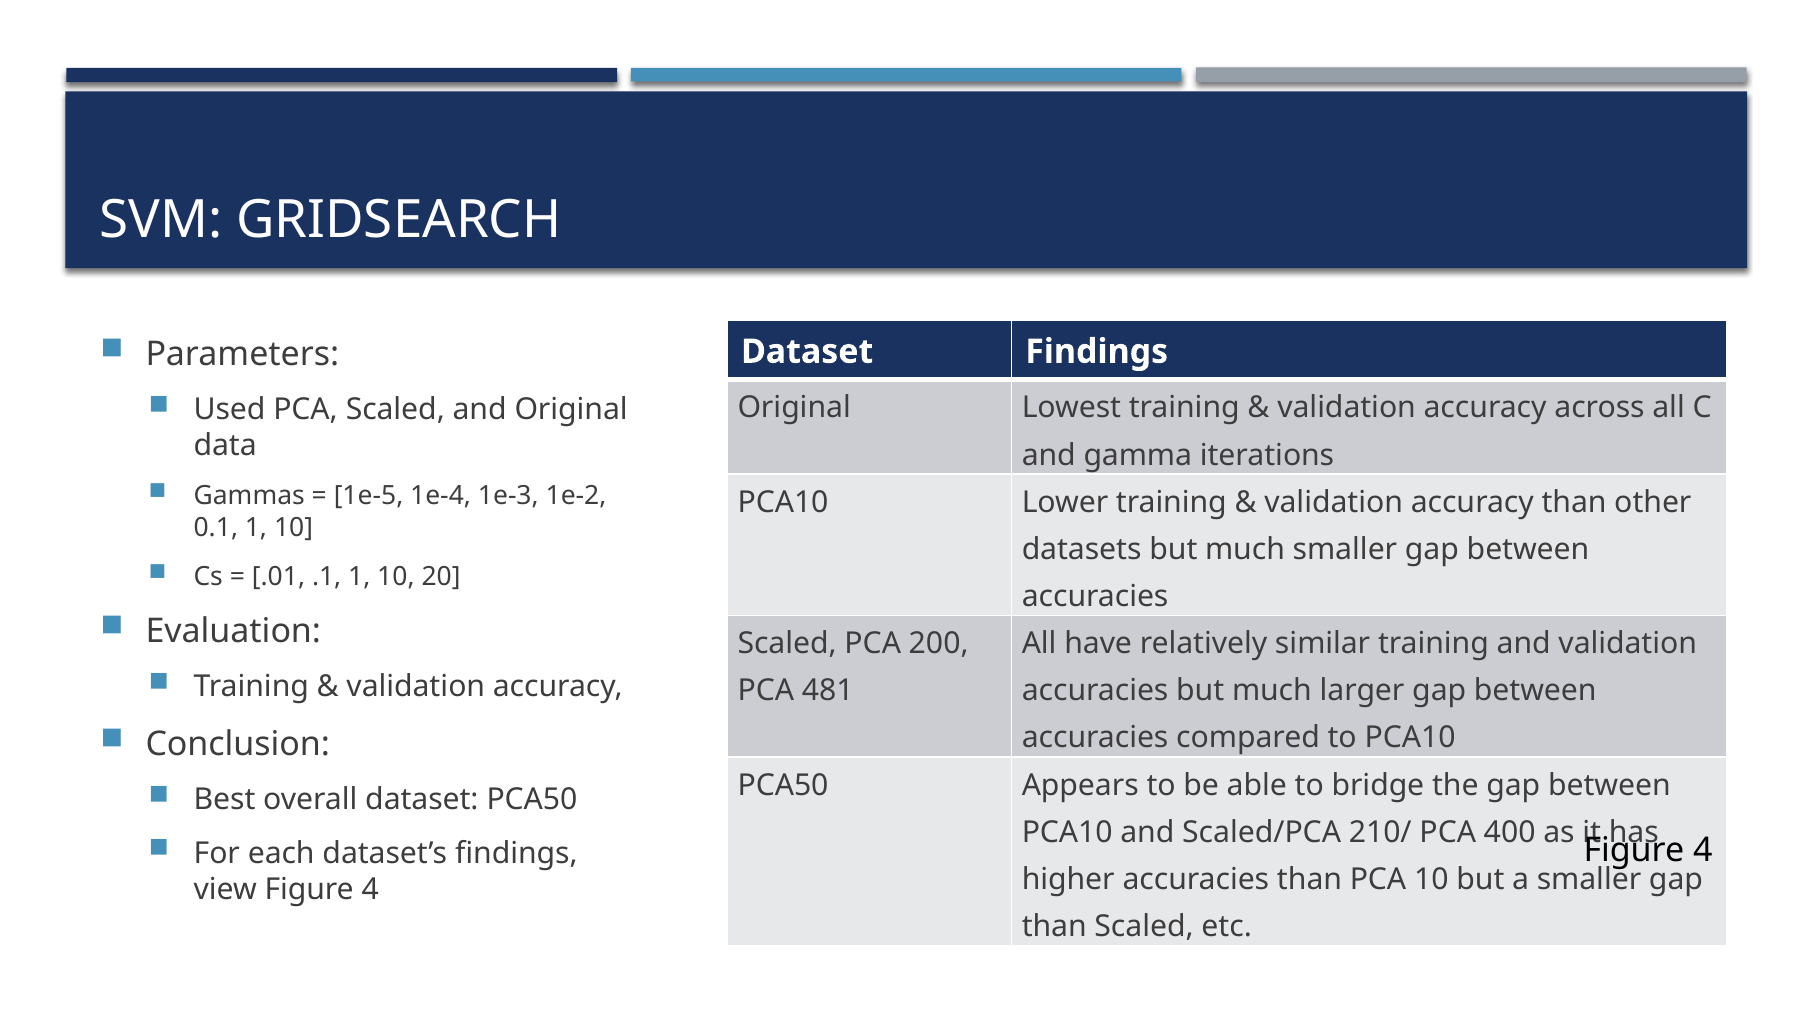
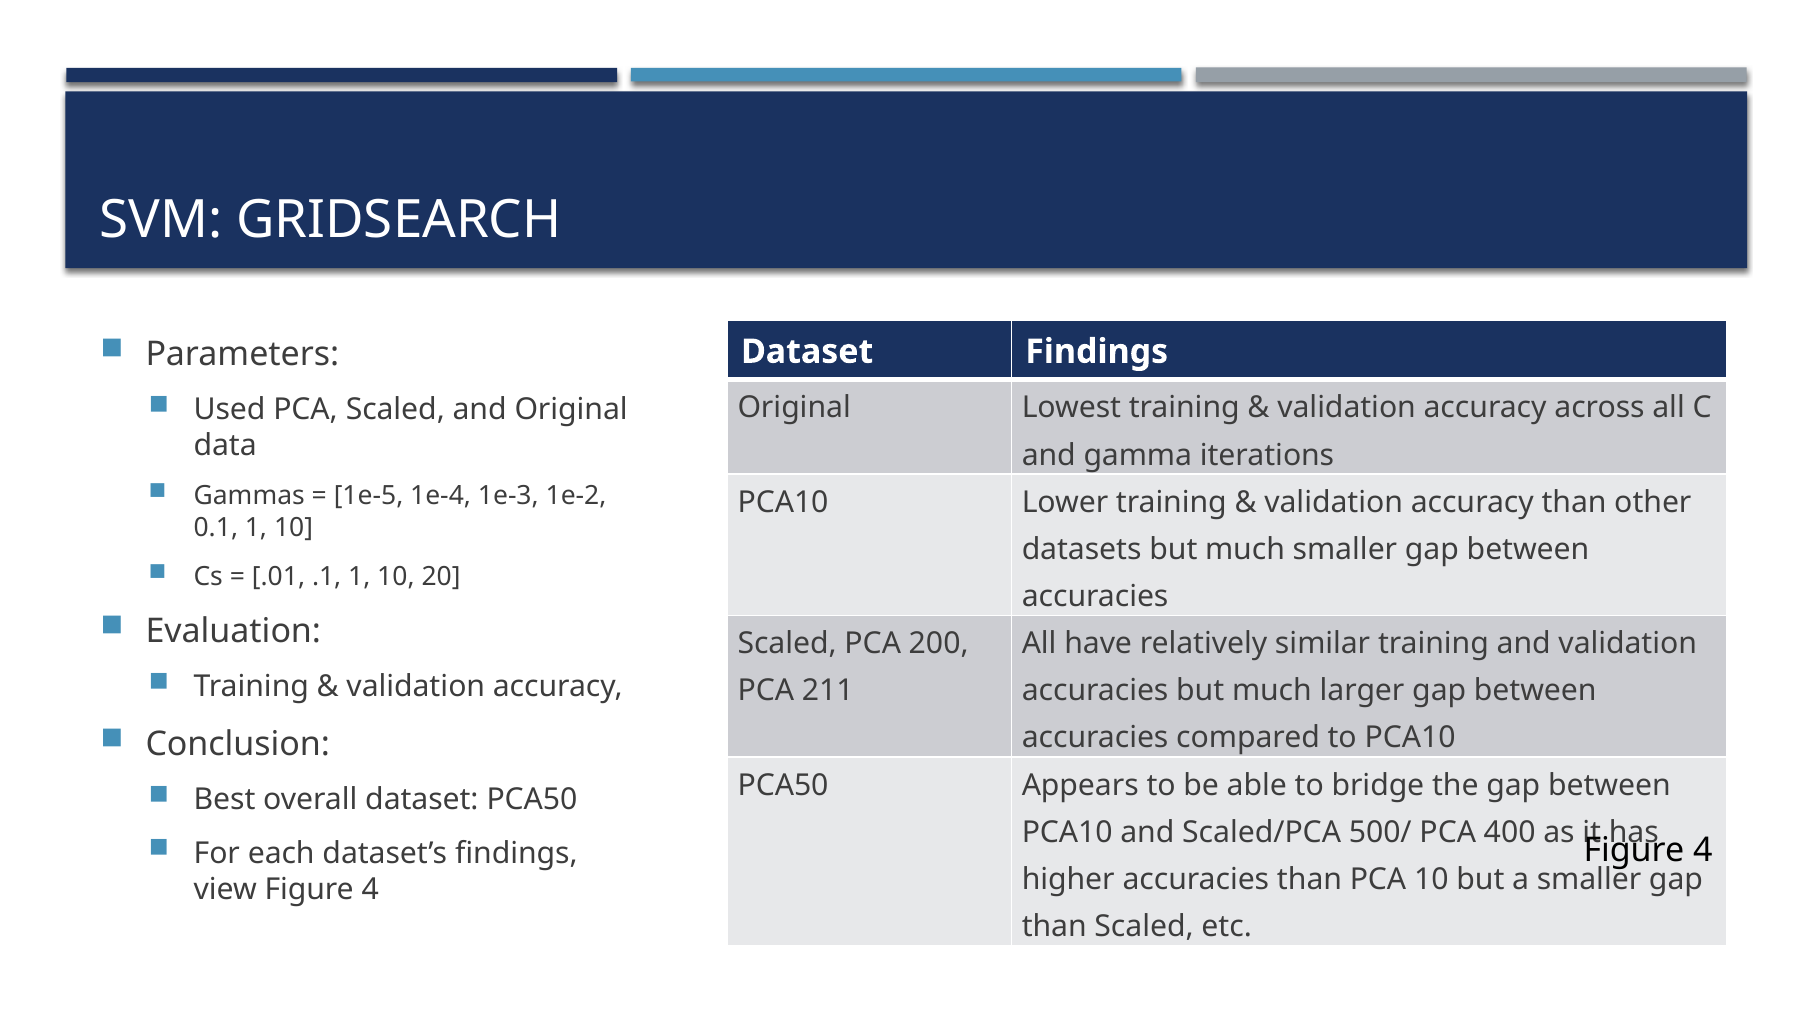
481: 481 -> 211 (828, 691)
210/: 210/ -> 500/ (1380, 832)
